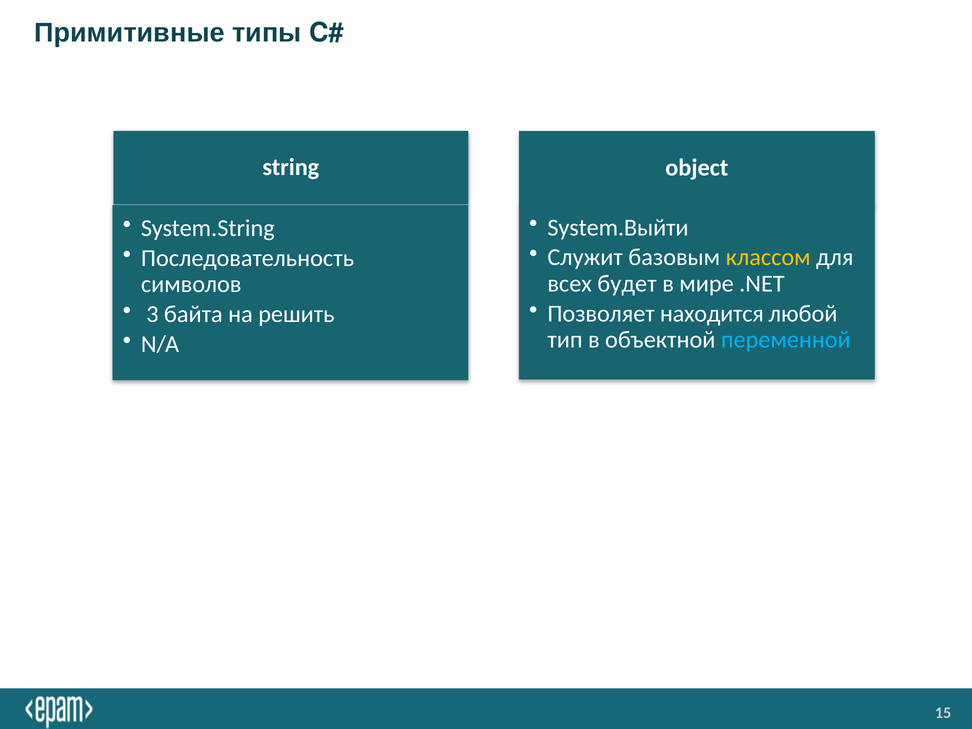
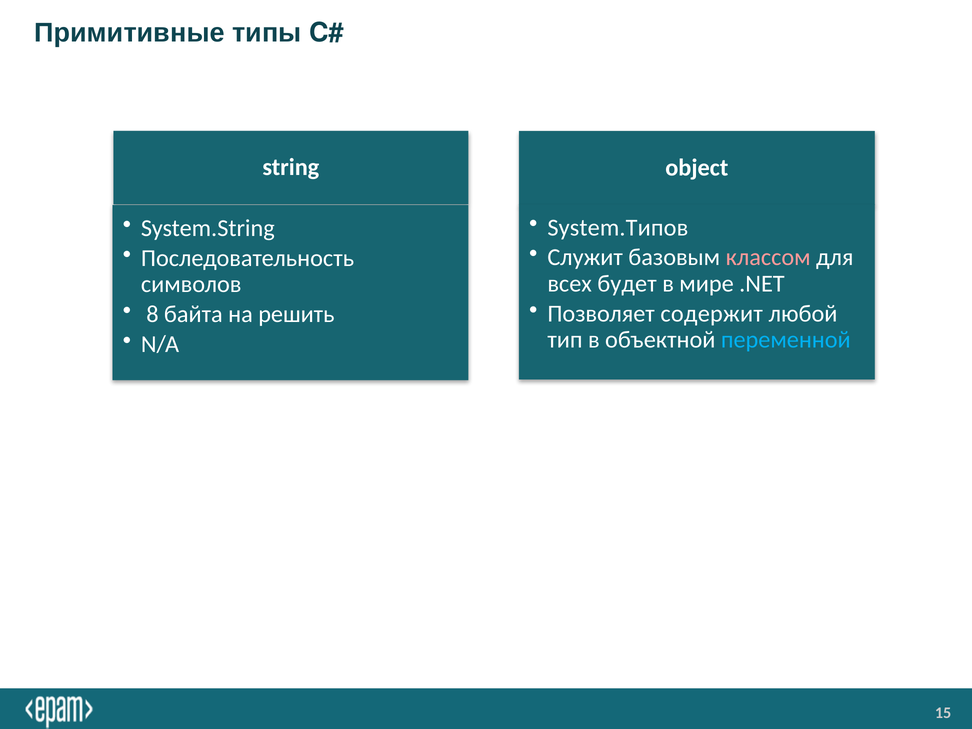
System.Выйти: System.Выйти -> System.Типов (618, 228)
классом colour: yellow -> pink (768, 257)
находится: находится -> содержит (712, 314)
3: 3 -> 8 (152, 314)
